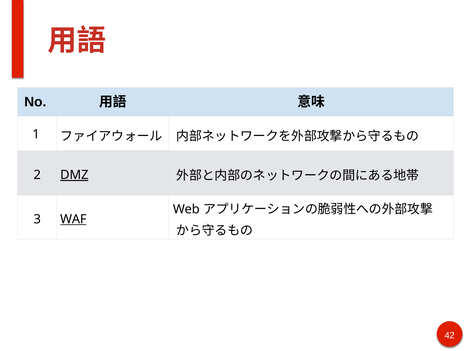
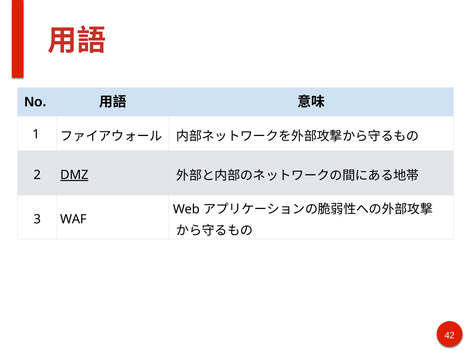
WAF underline: present -> none (73, 219)
